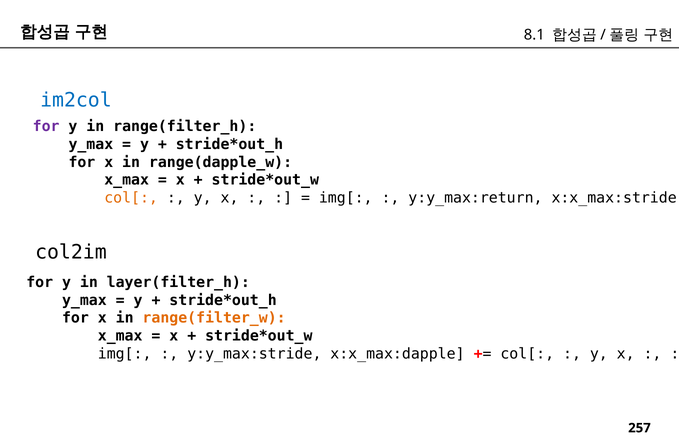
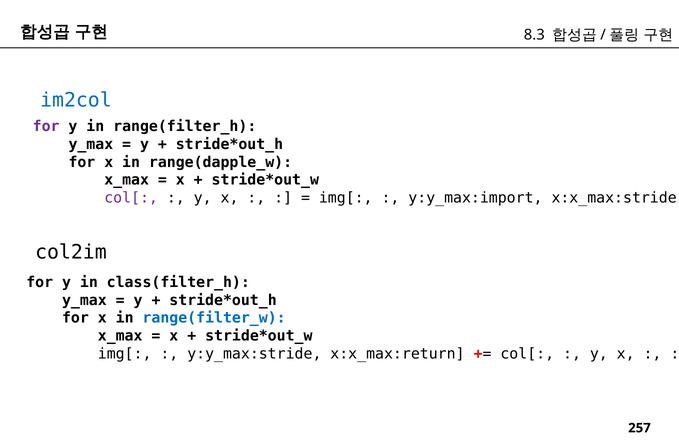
8.1: 8.1 -> 8.3 (534, 35)
col[ colour: orange -> purple (131, 198)
y:y_max:return: y:y_max:return -> y:y_max:import (475, 198)
layer(filter_h: layer(filter_h -> class(filter_h (178, 282)
range(filter_w colour: orange -> blue (214, 318)
x:x_max:dapple: x:x_max:dapple -> x:x_max:return (397, 354)
